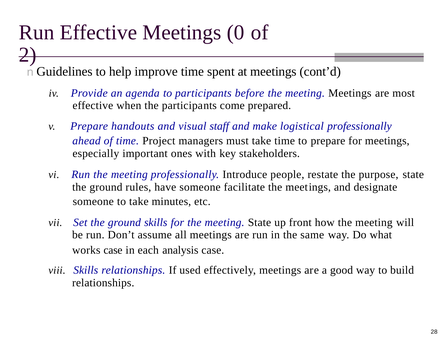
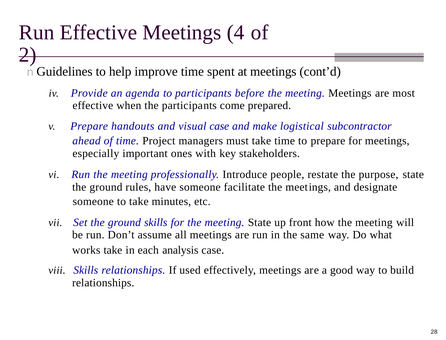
0: 0 -> 4 (236, 32)
visual staff: staff -> case (219, 126)
logistical professionally: professionally -> subcontractor (359, 126)
works case: case -> take (113, 250)
